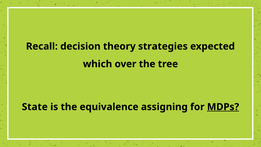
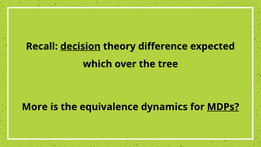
decision underline: none -> present (80, 46)
strategies: strategies -> difference (163, 46)
State: State -> More (35, 107)
assigning: assigning -> dynamics (164, 107)
